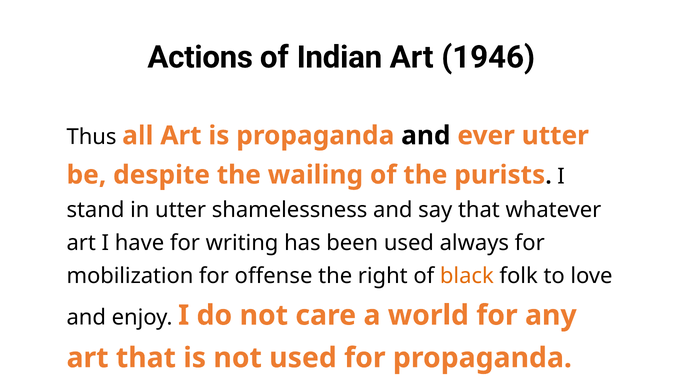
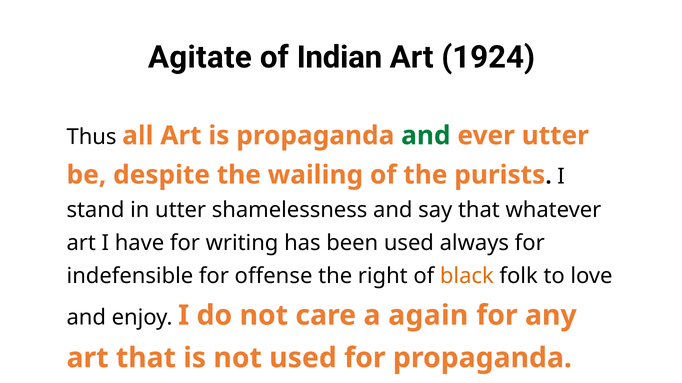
Actions: Actions -> Agitate (200, 57)
1946: 1946 -> 1924 (488, 57)
and colour: black -> green (426, 136)
mobilization: mobilization -> indefensible (130, 277)
world: world -> again (428, 316)
